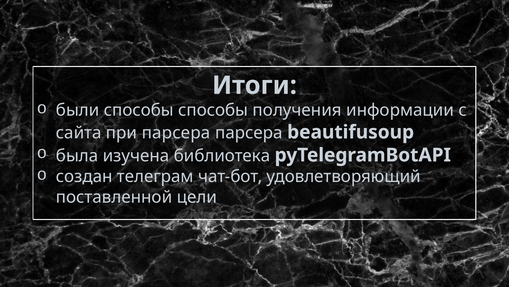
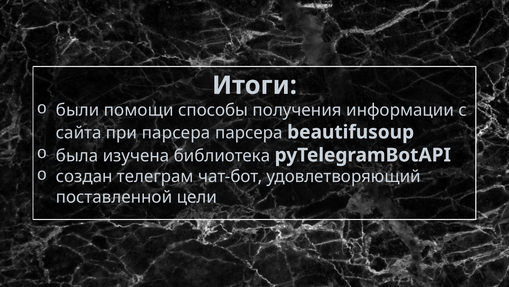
были способы: способы -> помощи (139, 110)
